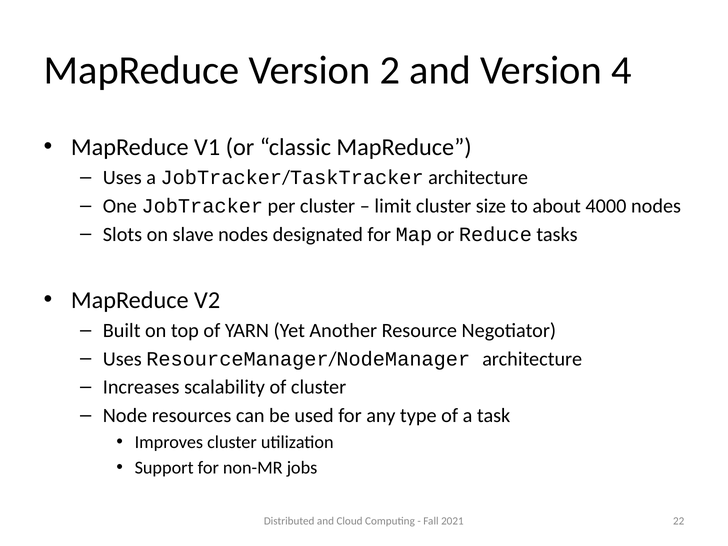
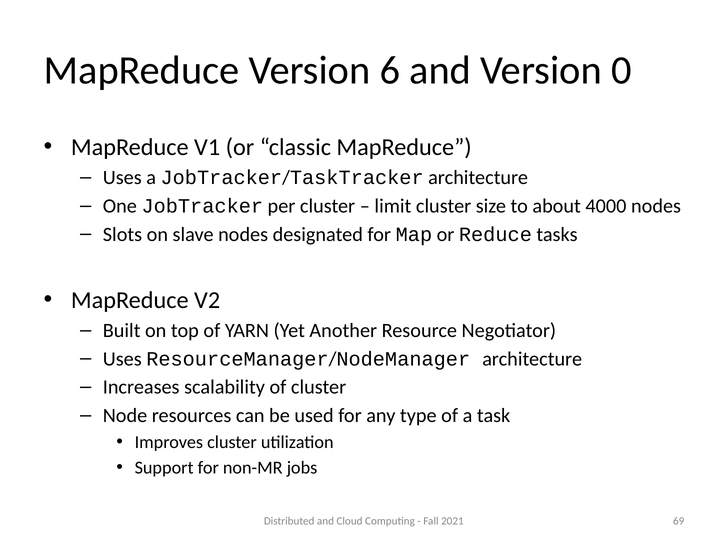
2: 2 -> 6 (390, 70)
4: 4 -> 0 (621, 70)
22: 22 -> 69 (679, 521)
